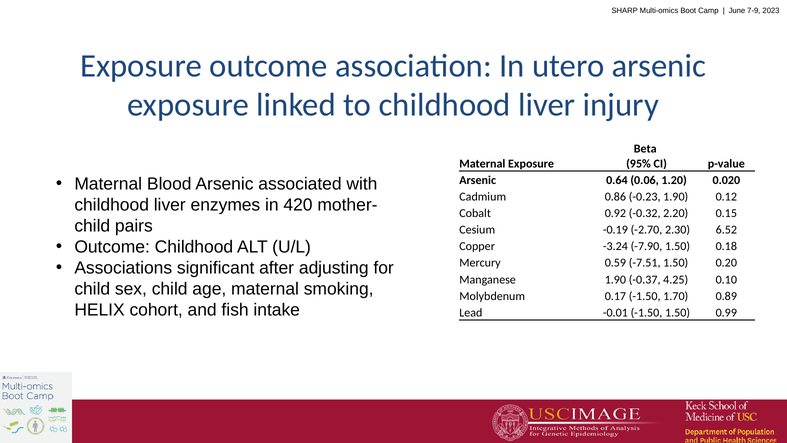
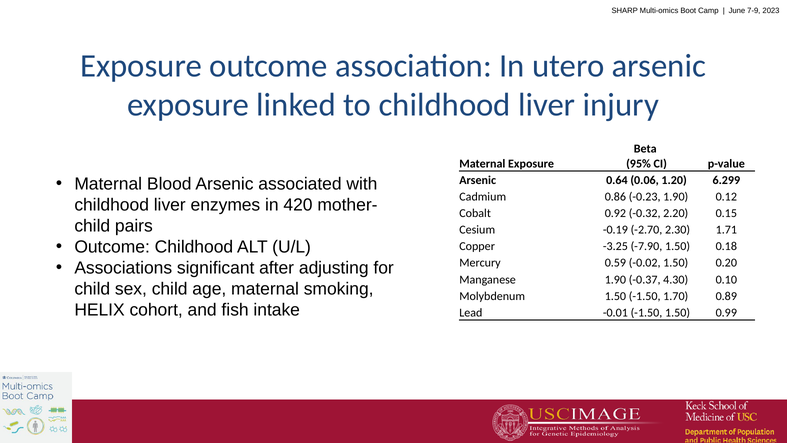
0.020: 0.020 -> 6.299 (726, 180)
6.52: 6.52 -> 1.71 (726, 230)
-3.24: -3.24 -> -3.25 (615, 246)
-7.51: -7.51 -> -0.02 (645, 263)
4.25: 4.25 -> 4.30 (676, 279)
Molybdenum 0.17: 0.17 -> 1.50 (615, 296)
